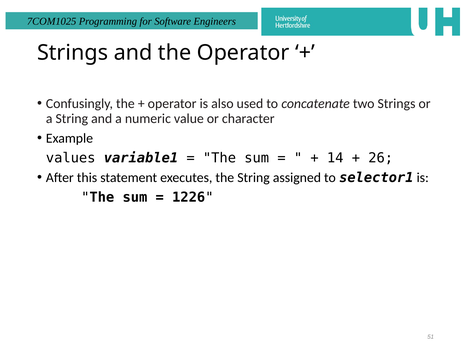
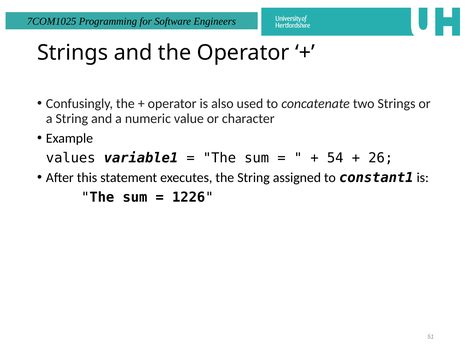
14: 14 -> 54 (335, 158)
selector1: selector1 -> constant1 (376, 178)
